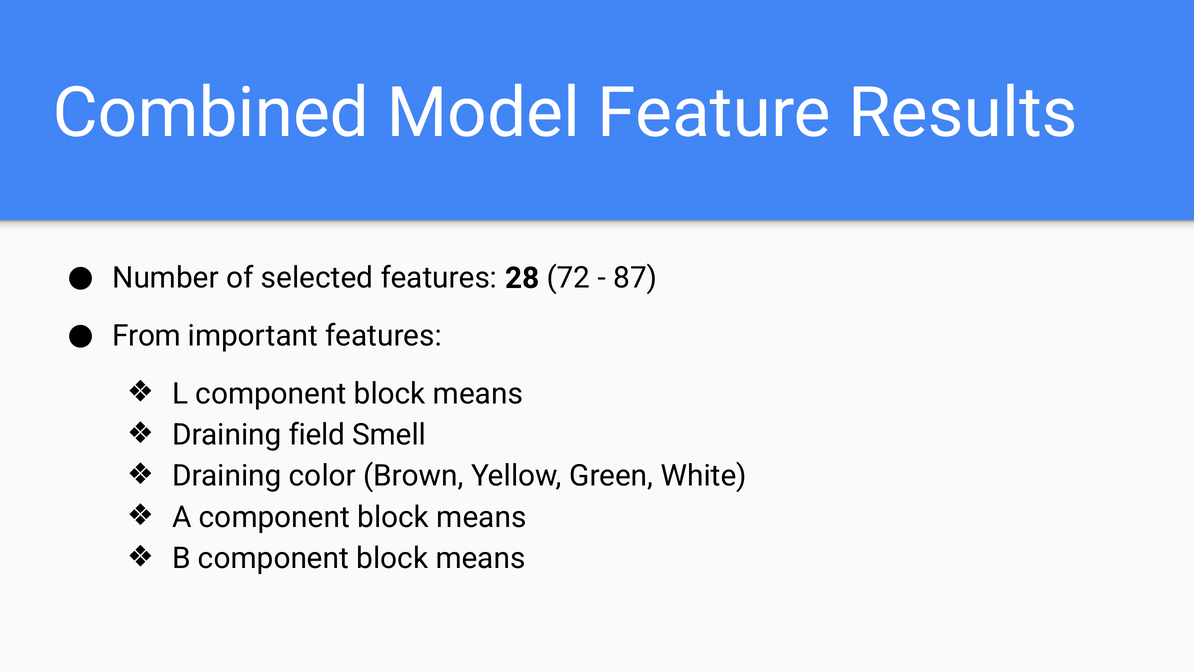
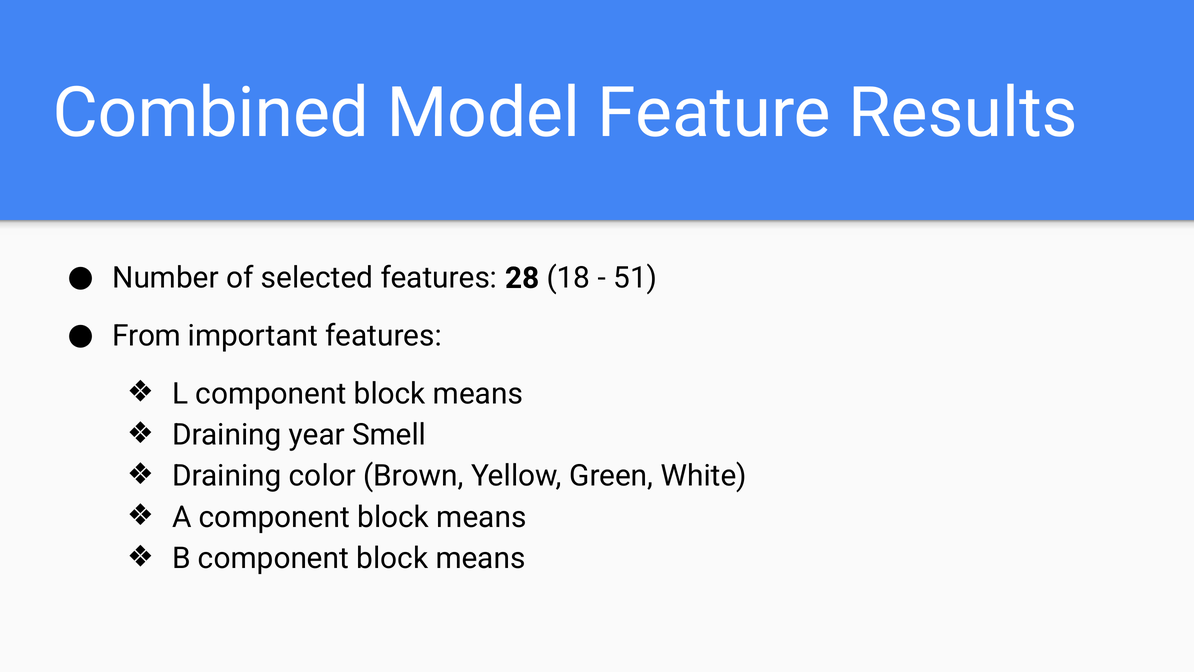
72: 72 -> 18 (568, 278)
87: 87 -> 51 (635, 278)
field: field -> year (317, 435)
